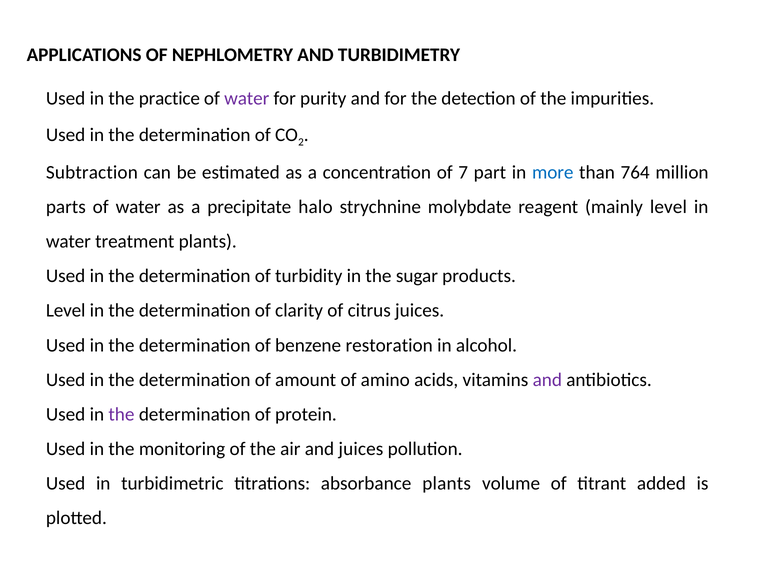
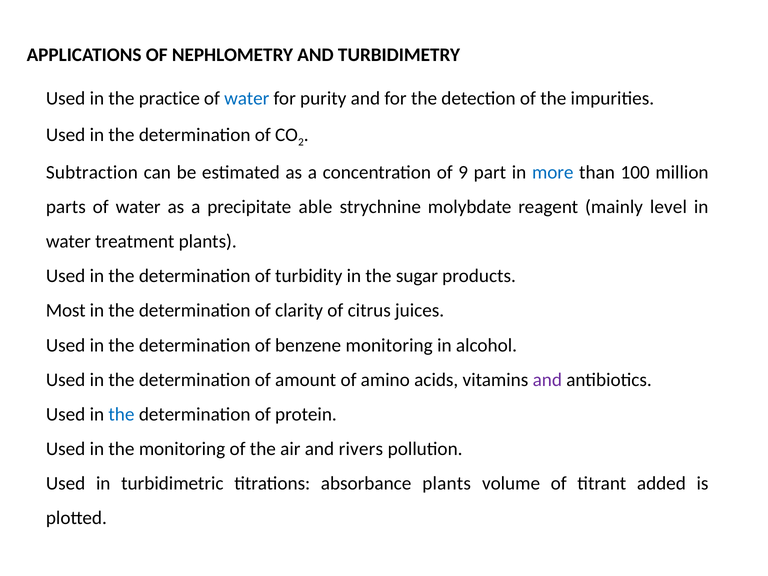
water colour: purple -> blue (247, 99)
7: 7 -> 9 (463, 172)
764: 764 -> 100 (635, 172)
halo: halo -> able (315, 207)
Level: Level -> Most (66, 311)
benzene restoration: restoration -> monitoring (389, 345)
the colour: purple -> blue (121, 414)
and juices: juices -> rivers (361, 449)
